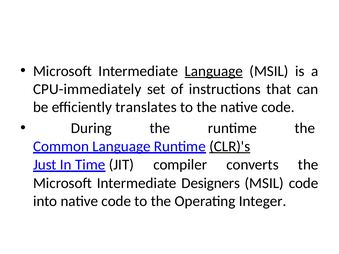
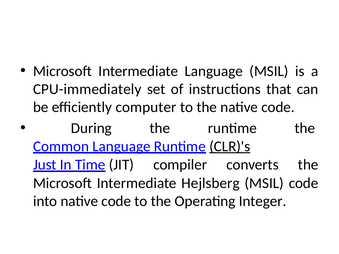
Language underline: present -> none (214, 71)
translates: translates -> computer (146, 107)
Designers: Designers -> Hejlsberg (211, 183)
